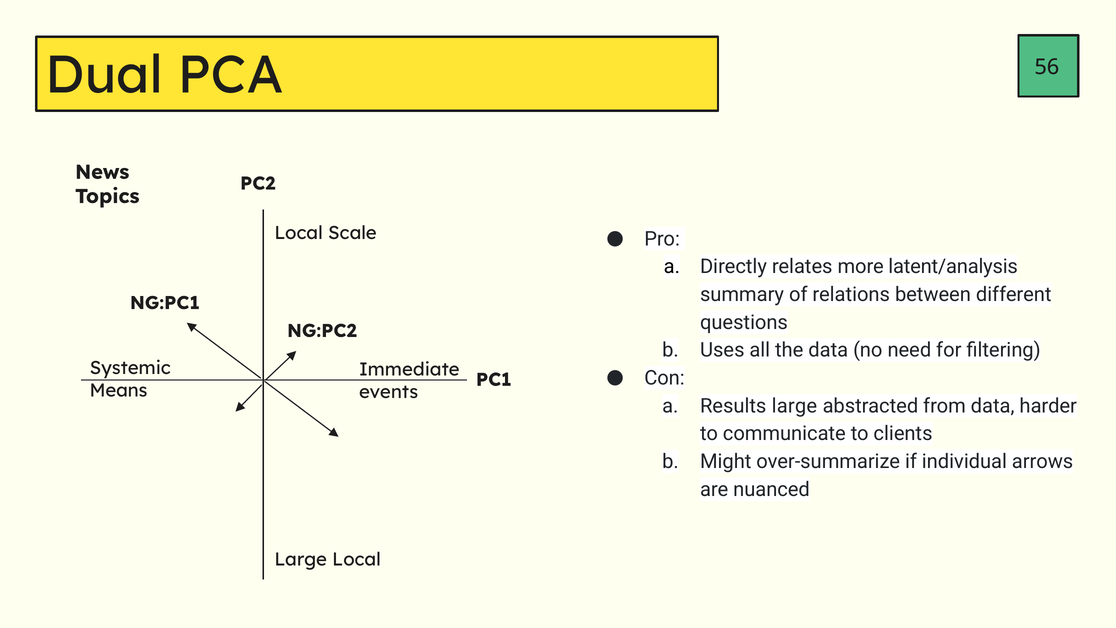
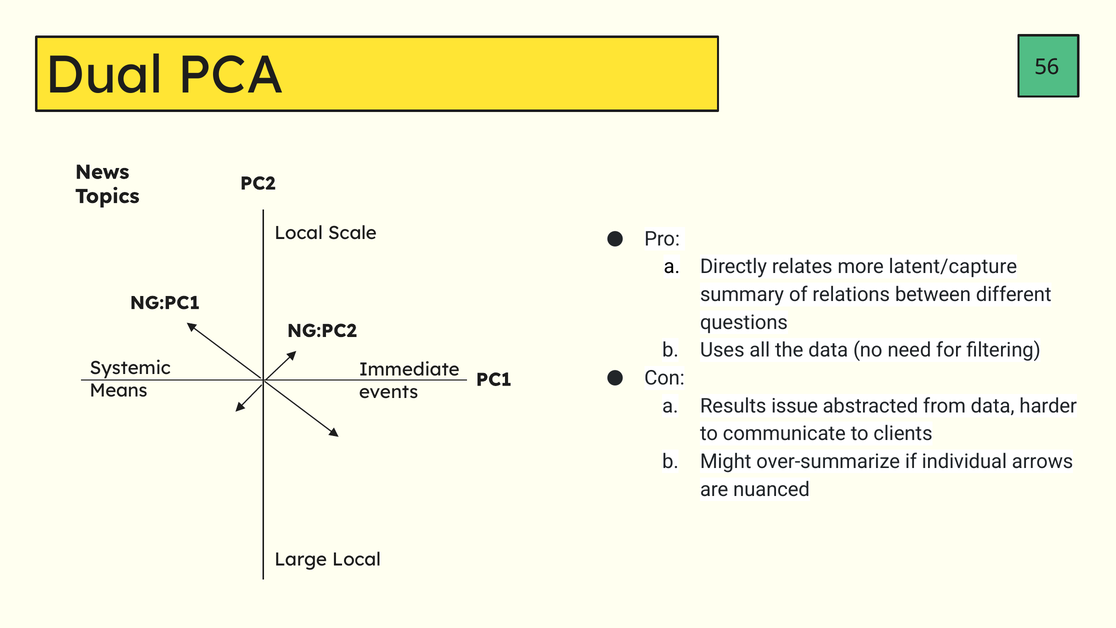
latent/analysis: latent/analysis -> latent/capture (953, 267)
Results large: large -> issue (795, 406)
